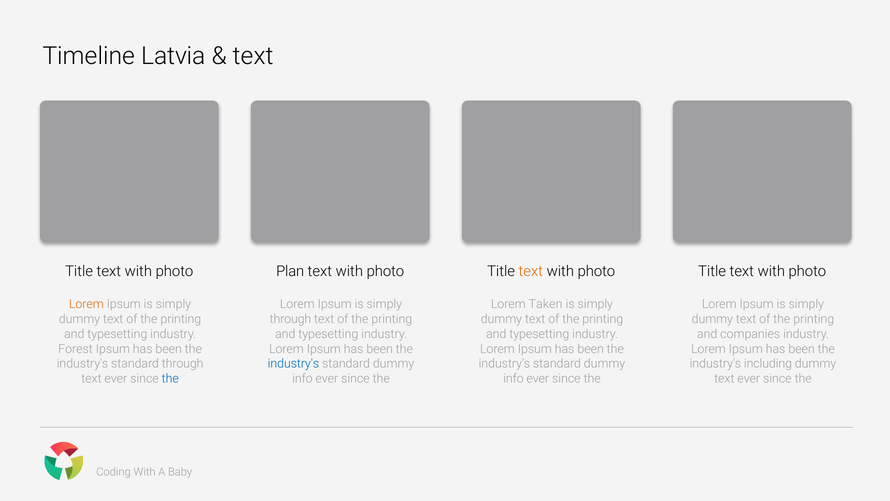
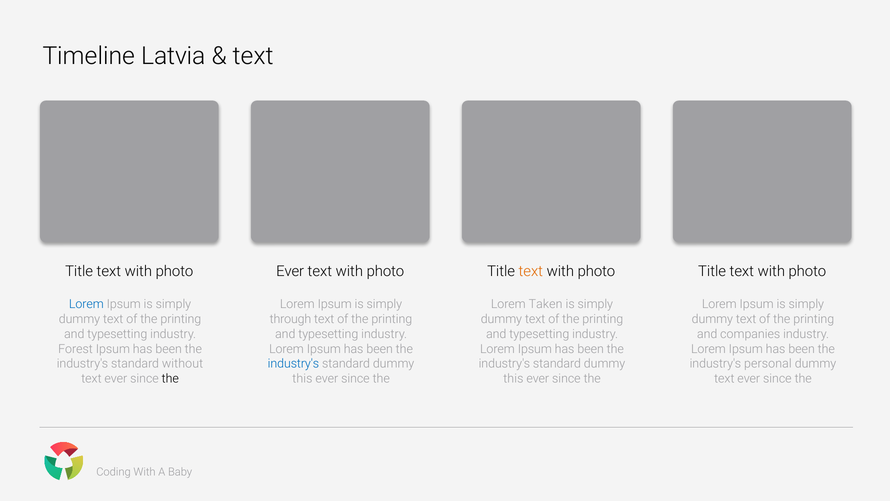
Plan: Plan -> Ever (290, 271)
Lorem colour: orange -> blue (86, 304)
standard through: through -> without (183, 364)
including: including -> personal (768, 364)
the colour: blue -> black (170, 378)
info: info -> this (302, 378)
info: info -> this (513, 378)
